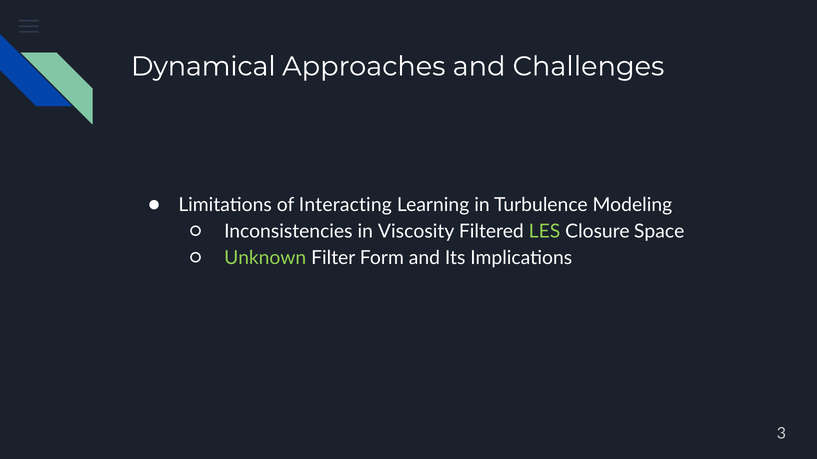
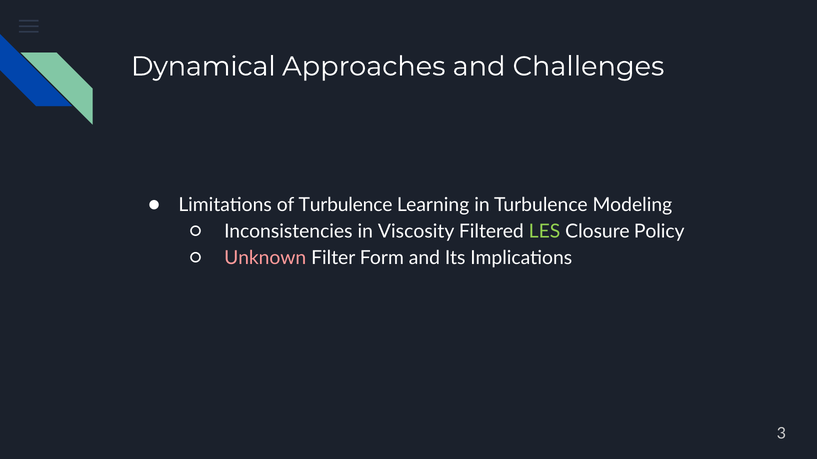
of Interacting: Interacting -> Turbulence (346, 205)
Space: Space -> Policy (659, 232)
Unknown colour: light green -> pink (265, 258)
